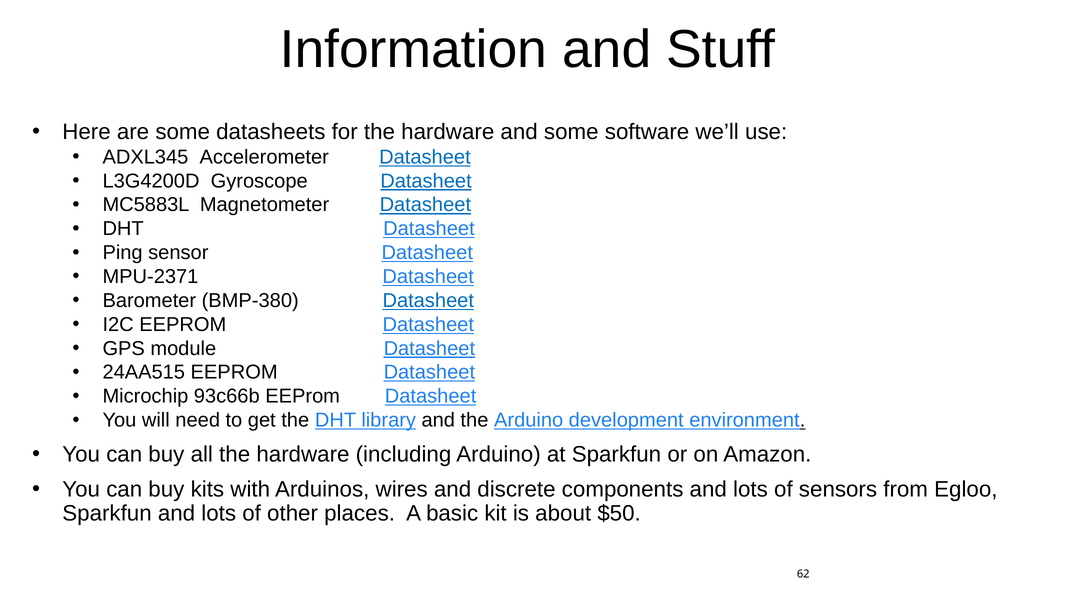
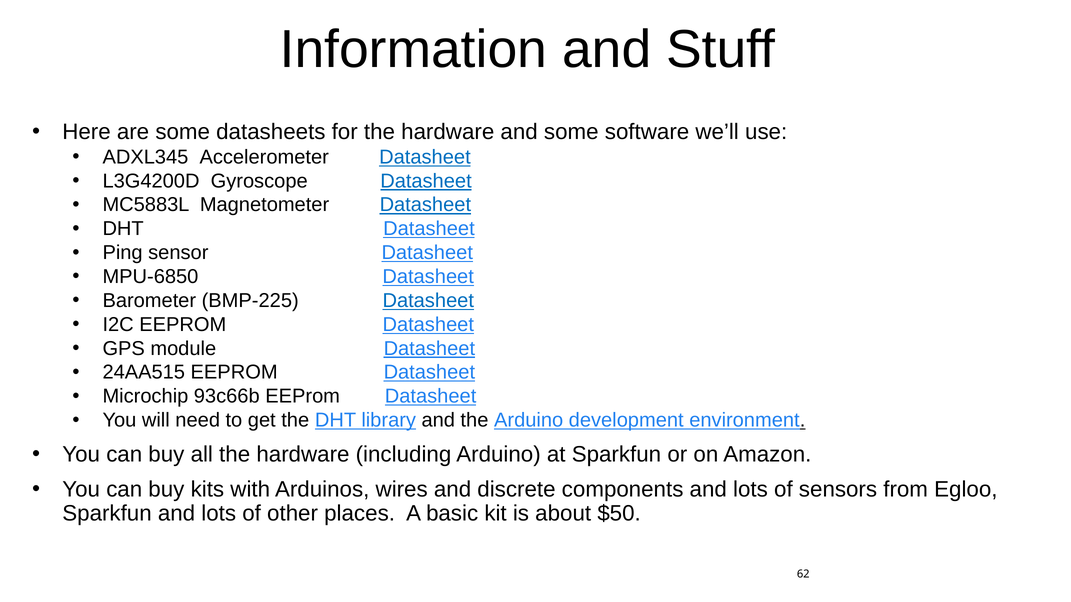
MPU-2371: MPU-2371 -> MPU-6850 (150, 277)
BMP-380: BMP-380 -> BMP-225 (250, 301)
